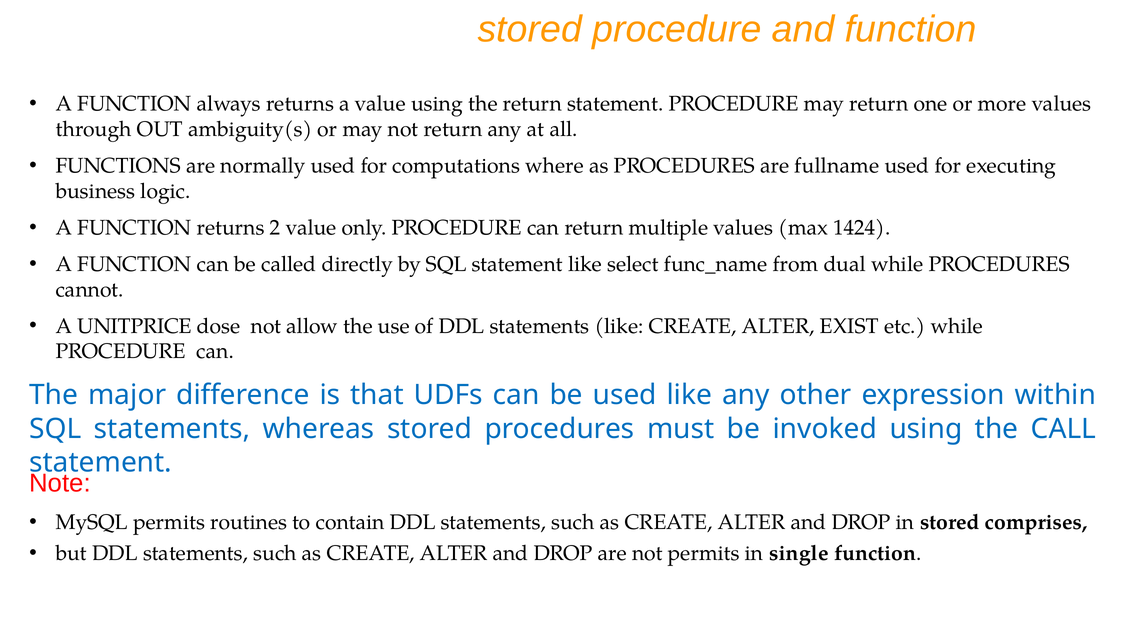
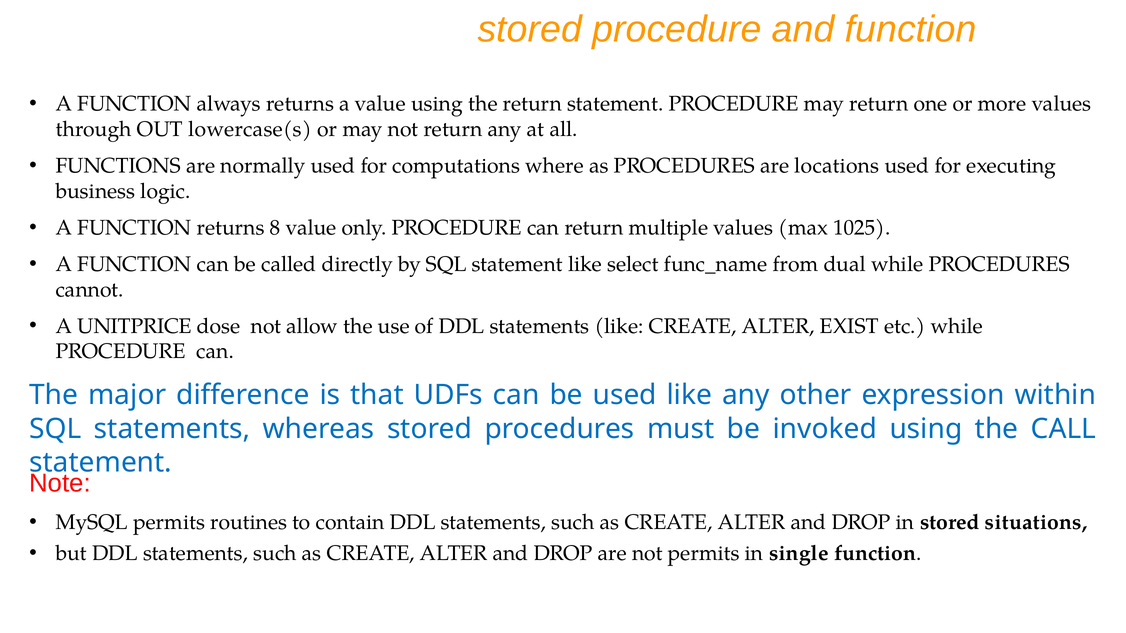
ambiguity(s: ambiguity(s -> lowercase(s (250, 129)
fullname: fullname -> locations (837, 166)
2: 2 -> 8 (275, 228)
1424: 1424 -> 1025 (862, 228)
comprises: comprises -> situations (1036, 523)
